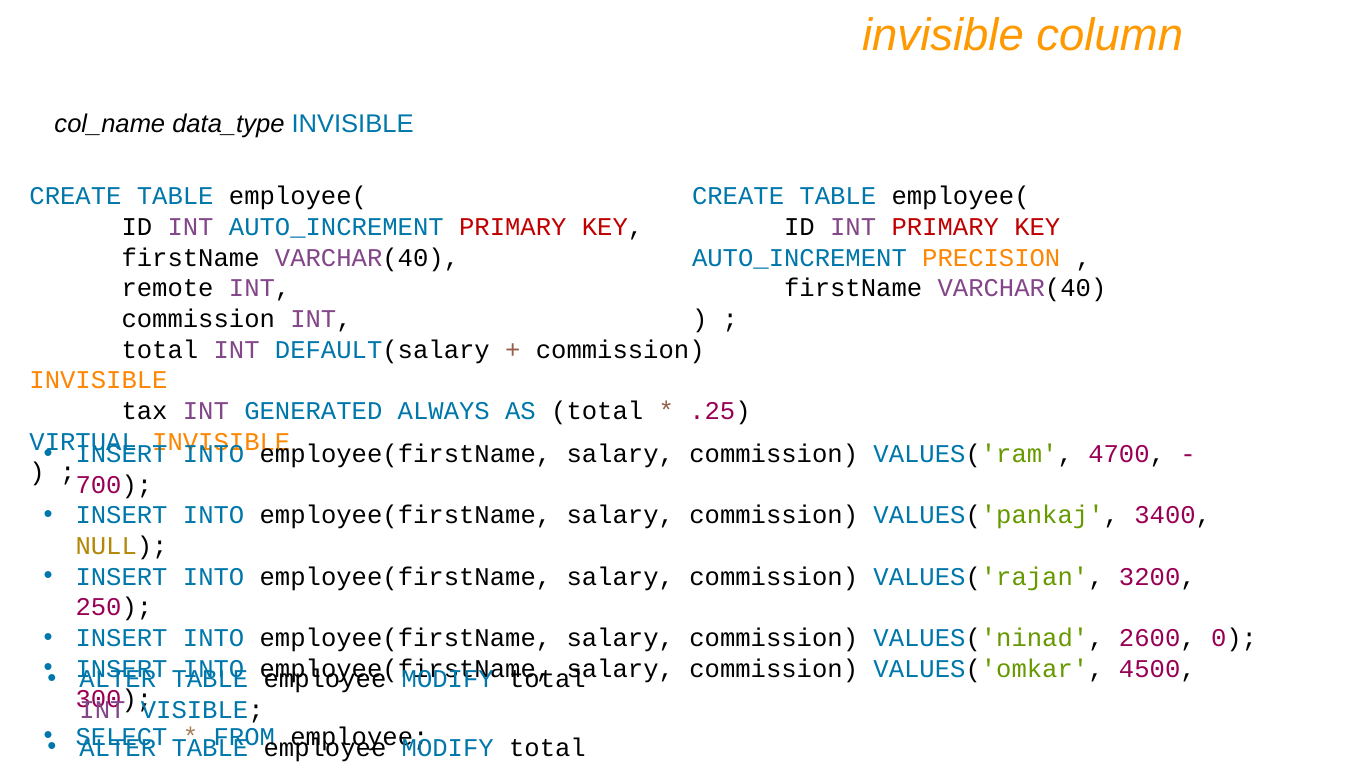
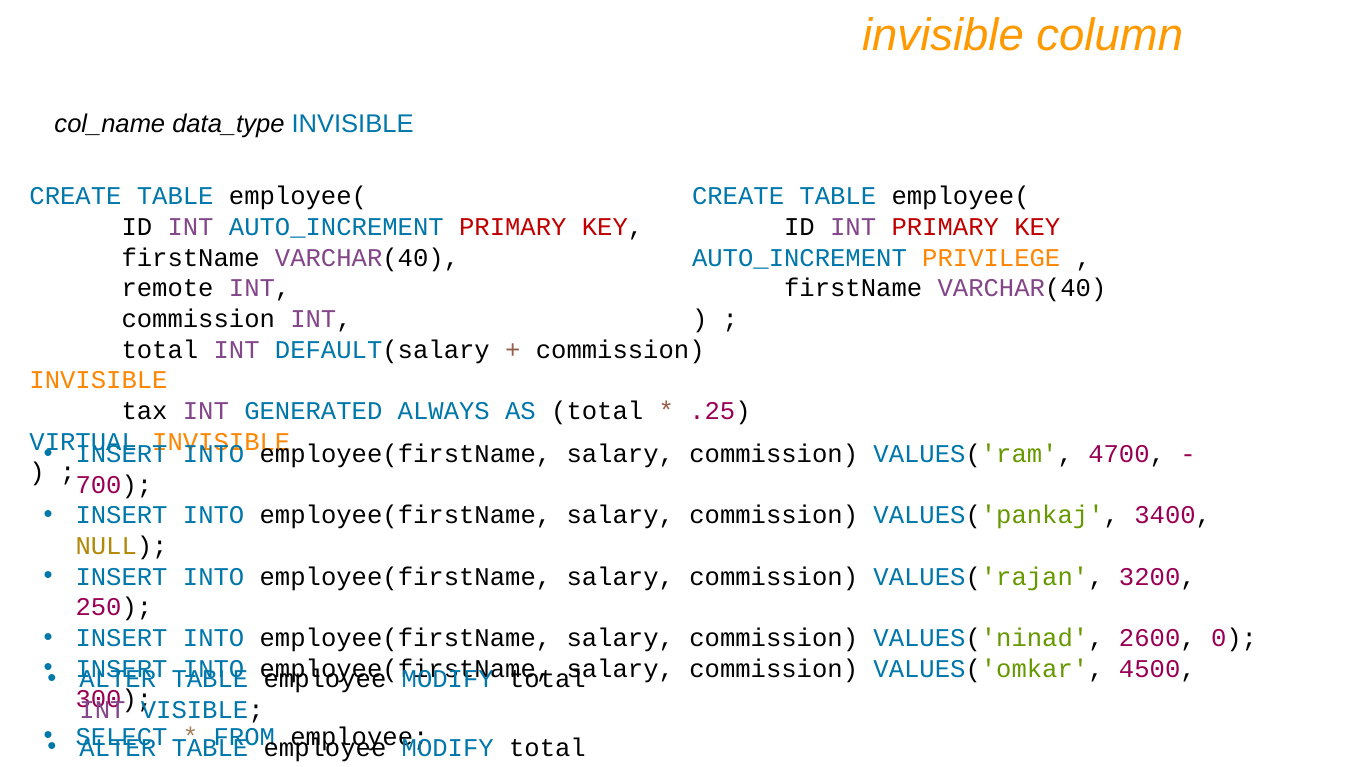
PRECISION: PRECISION -> PRIVILEGE (991, 258)
